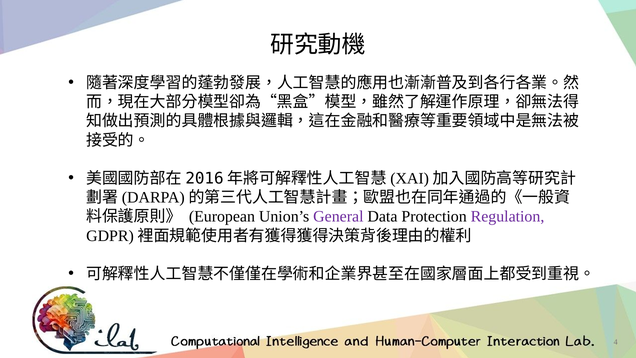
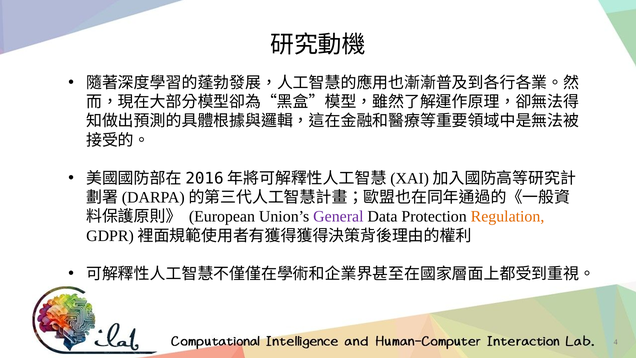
Regulation colour: purple -> orange (508, 217)
